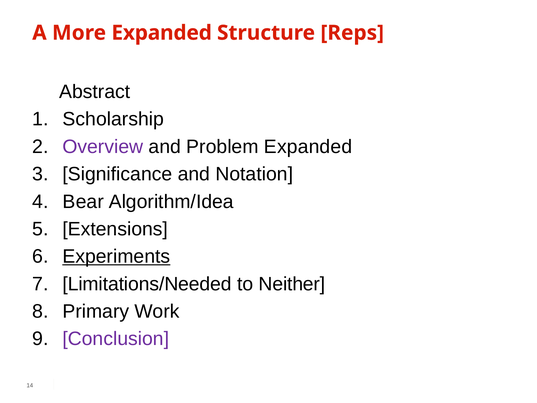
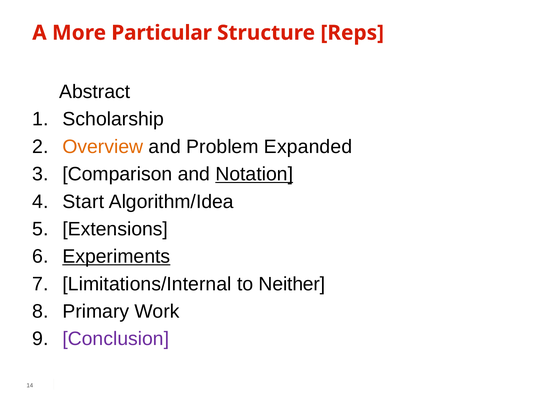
More Expanded: Expanded -> Particular (162, 33)
Overview colour: purple -> orange (103, 147)
Significance: Significance -> Comparison (117, 174)
Notation underline: none -> present (254, 174)
Bear: Bear -> Start (83, 202)
Limitations/Needed: Limitations/Needed -> Limitations/Internal (147, 284)
